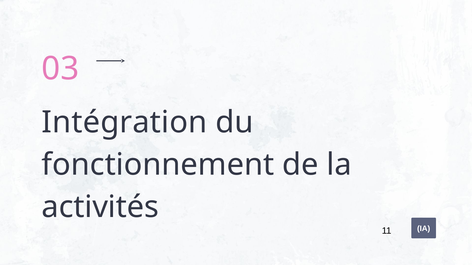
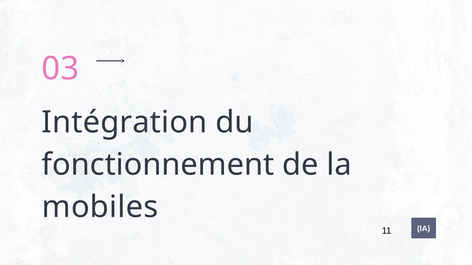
activités: activités -> mobiles (100, 207)
